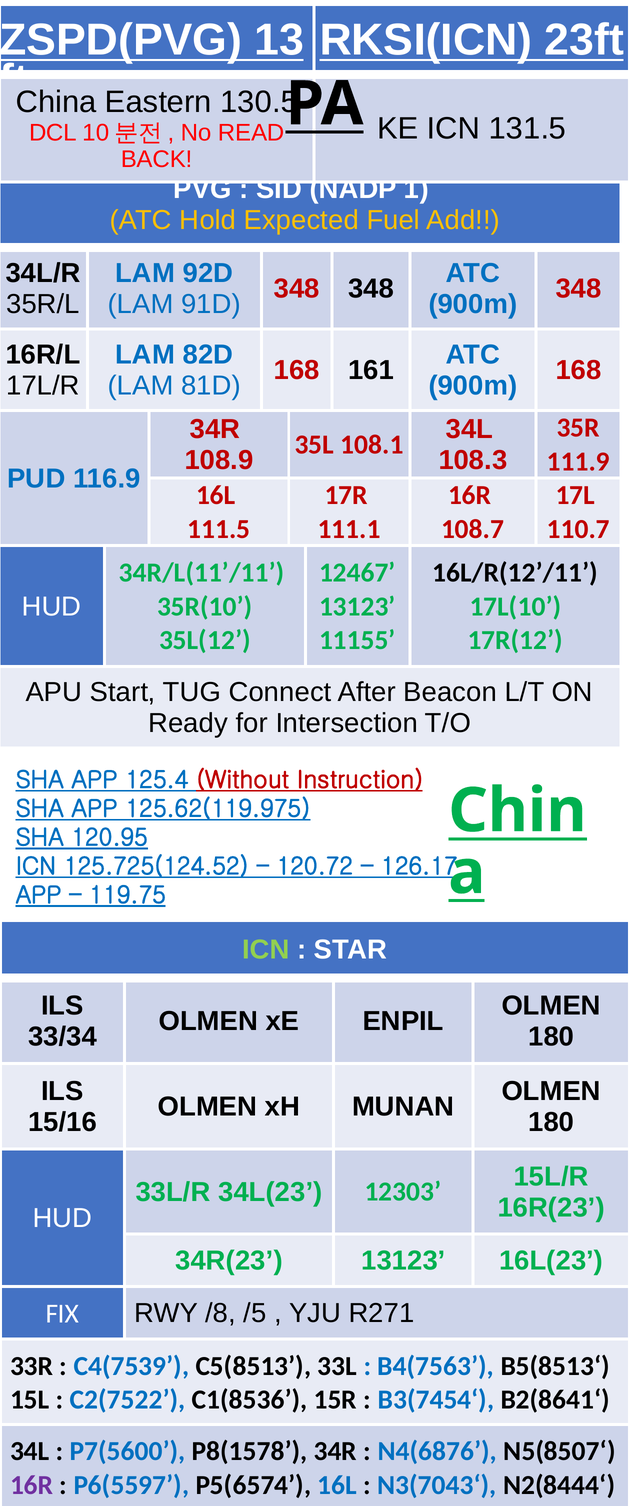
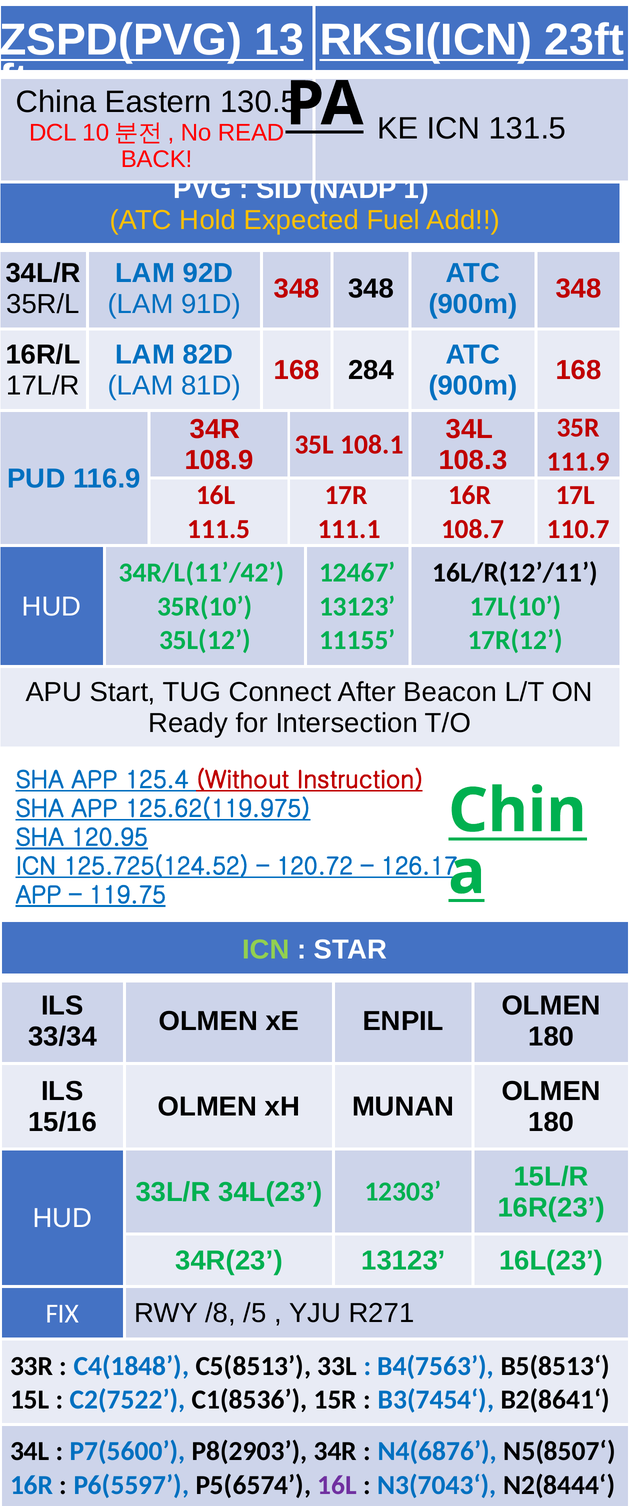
161: 161 -> 284 (371, 371)
34R/L(11’/11: 34R/L(11’/11 -> 34R/L(11’/42 (202, 573)
C4(7539: C4(7539 -> C4(1848 (131, 1367)
P8(1578: P8(1578 -> P8(2903 (250, 1453)
16R colour: purple -> blue (32, 1486)
16L colour: blue -> purple (337, 1486)
